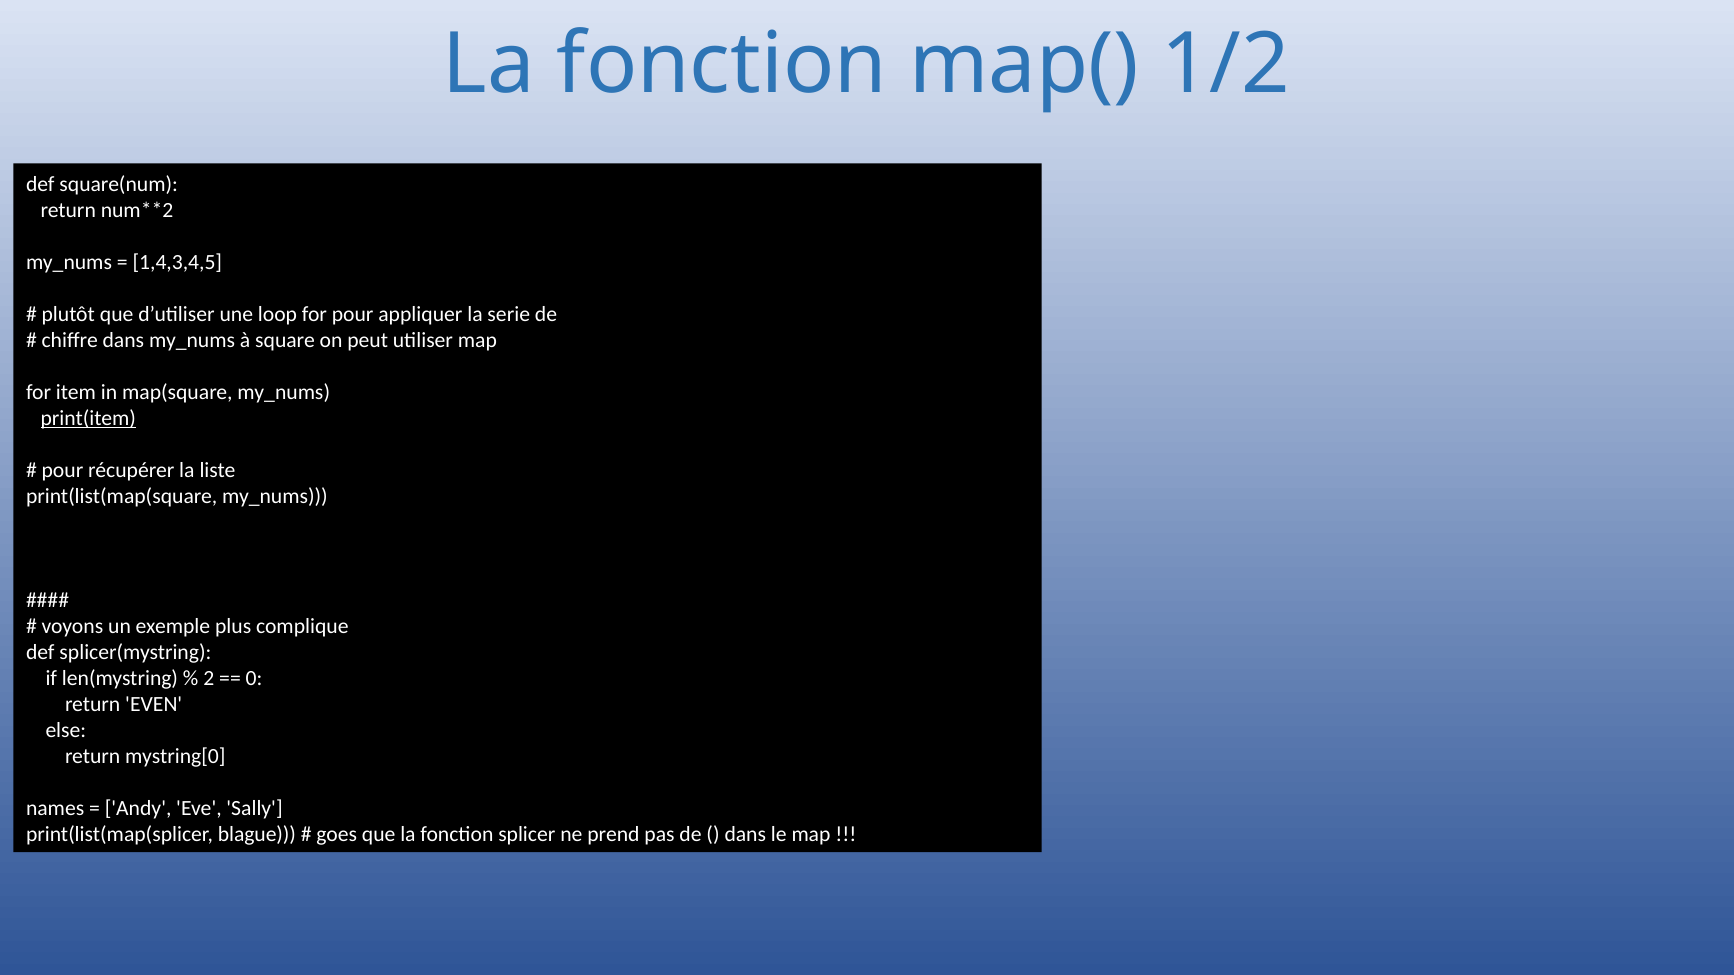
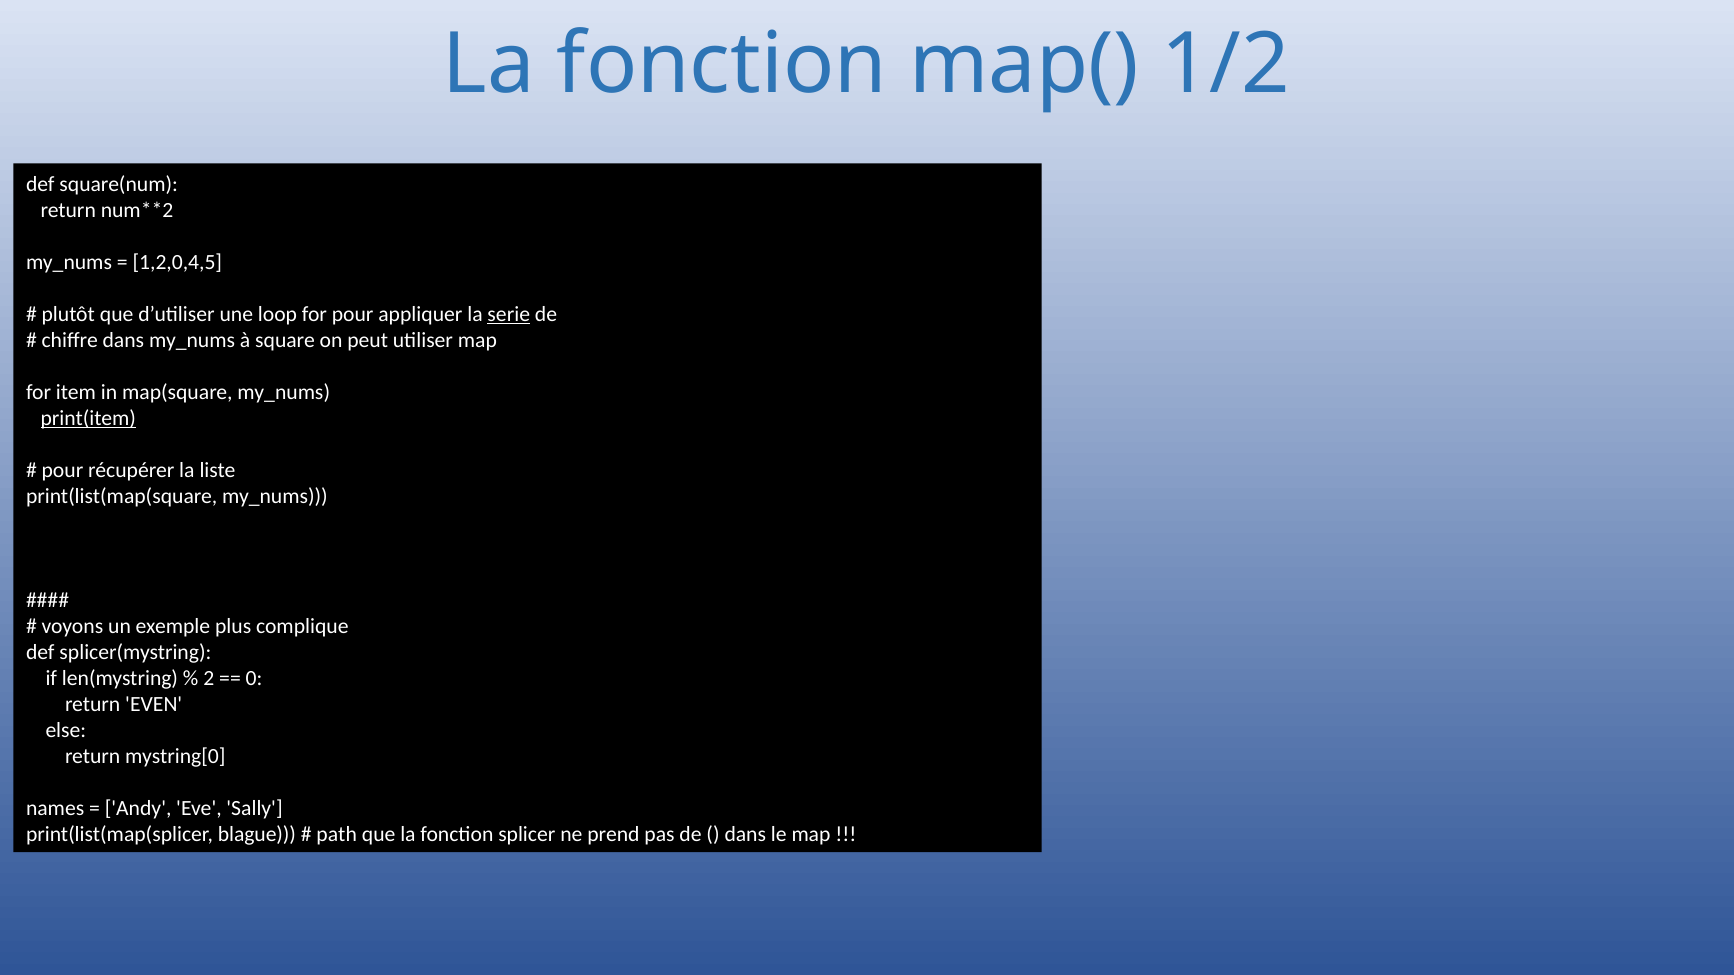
1,4,3,4,5: 1,4,3,4,5 -> 1,2,0,4,5 (177, 262)
serie underline: none -> present (509, 314)
goes: goes -> path (337, 835)
